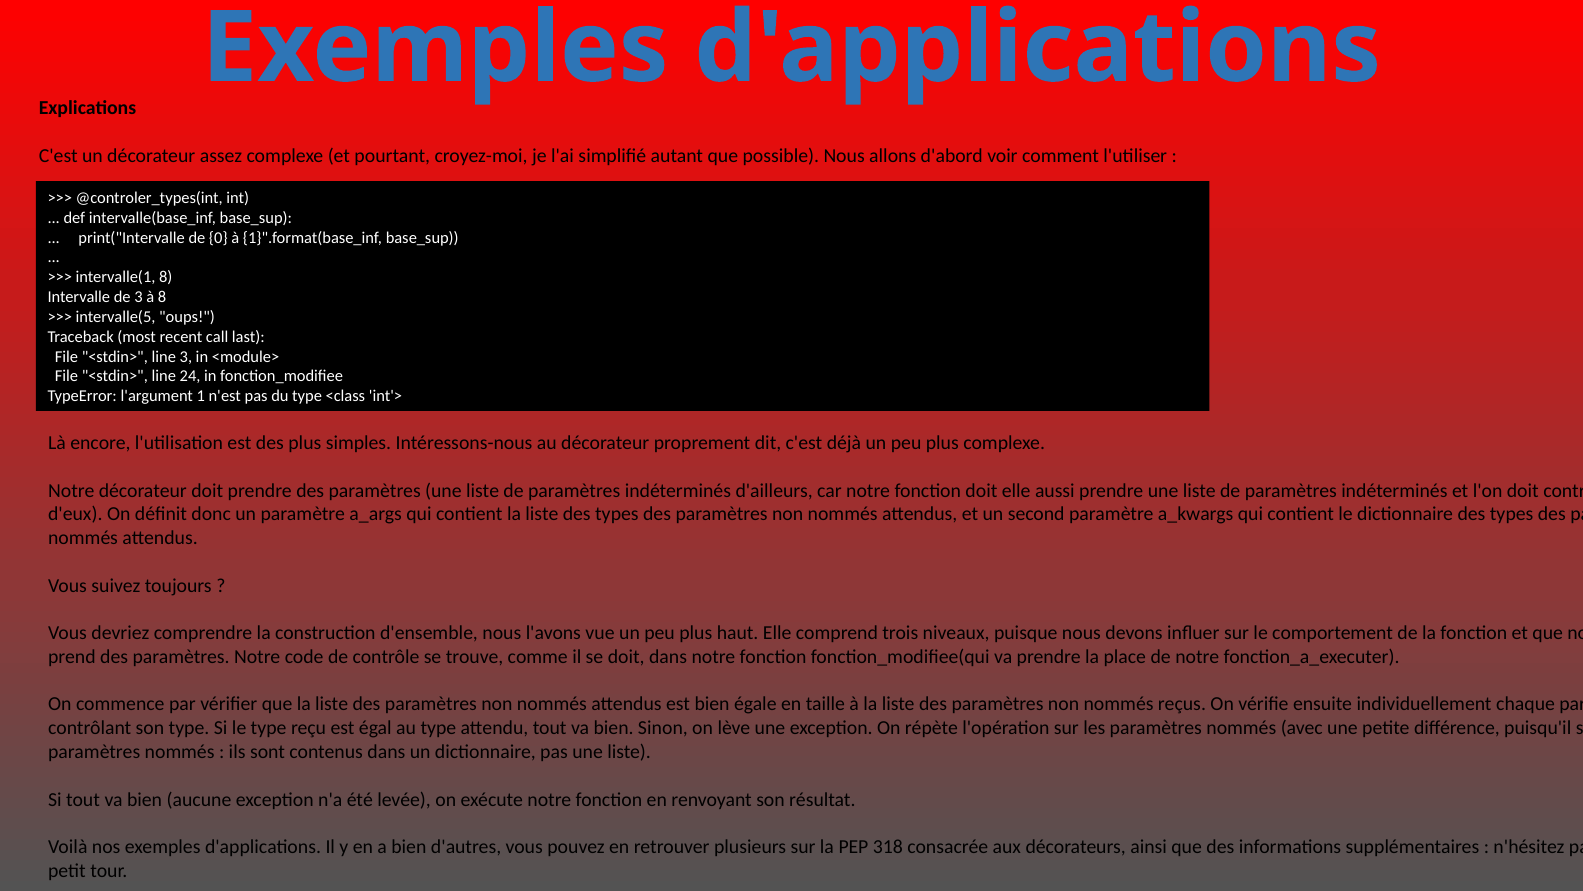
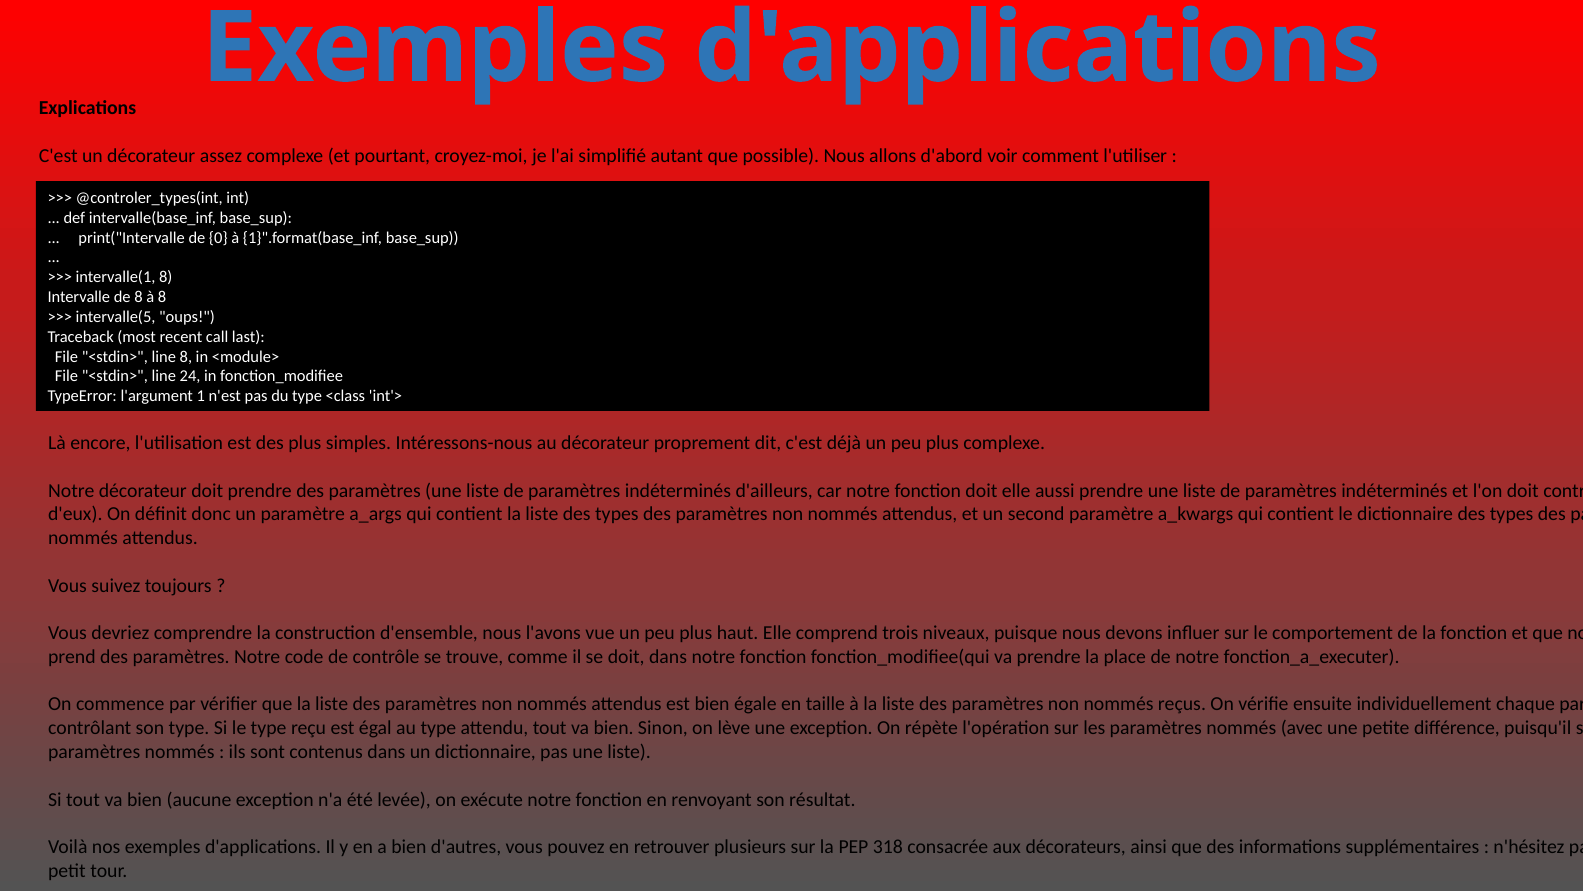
de 3: 3 -> 8 (139, 297)
line 3: 3 -> 8 (186, 356)
